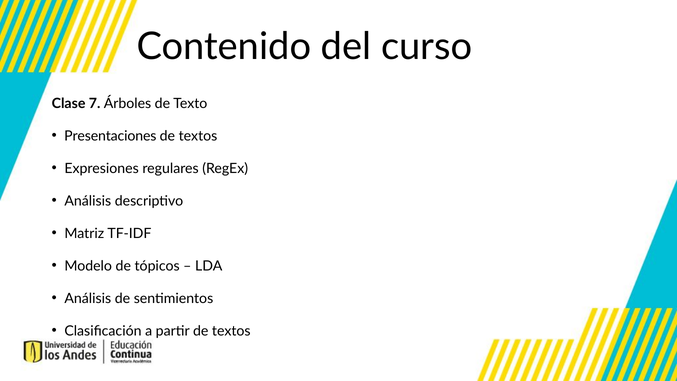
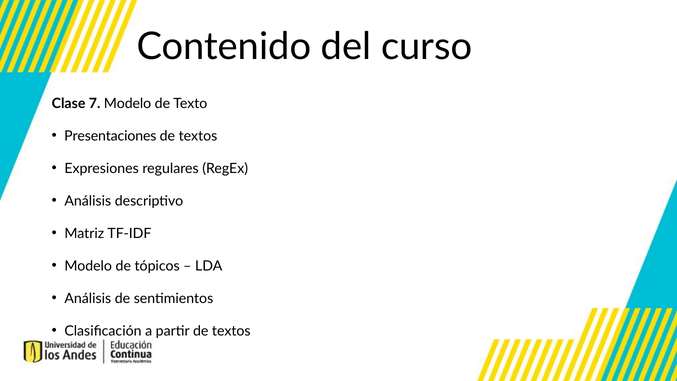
7 Árboles: Árboles -> Modelo (128, 103)
